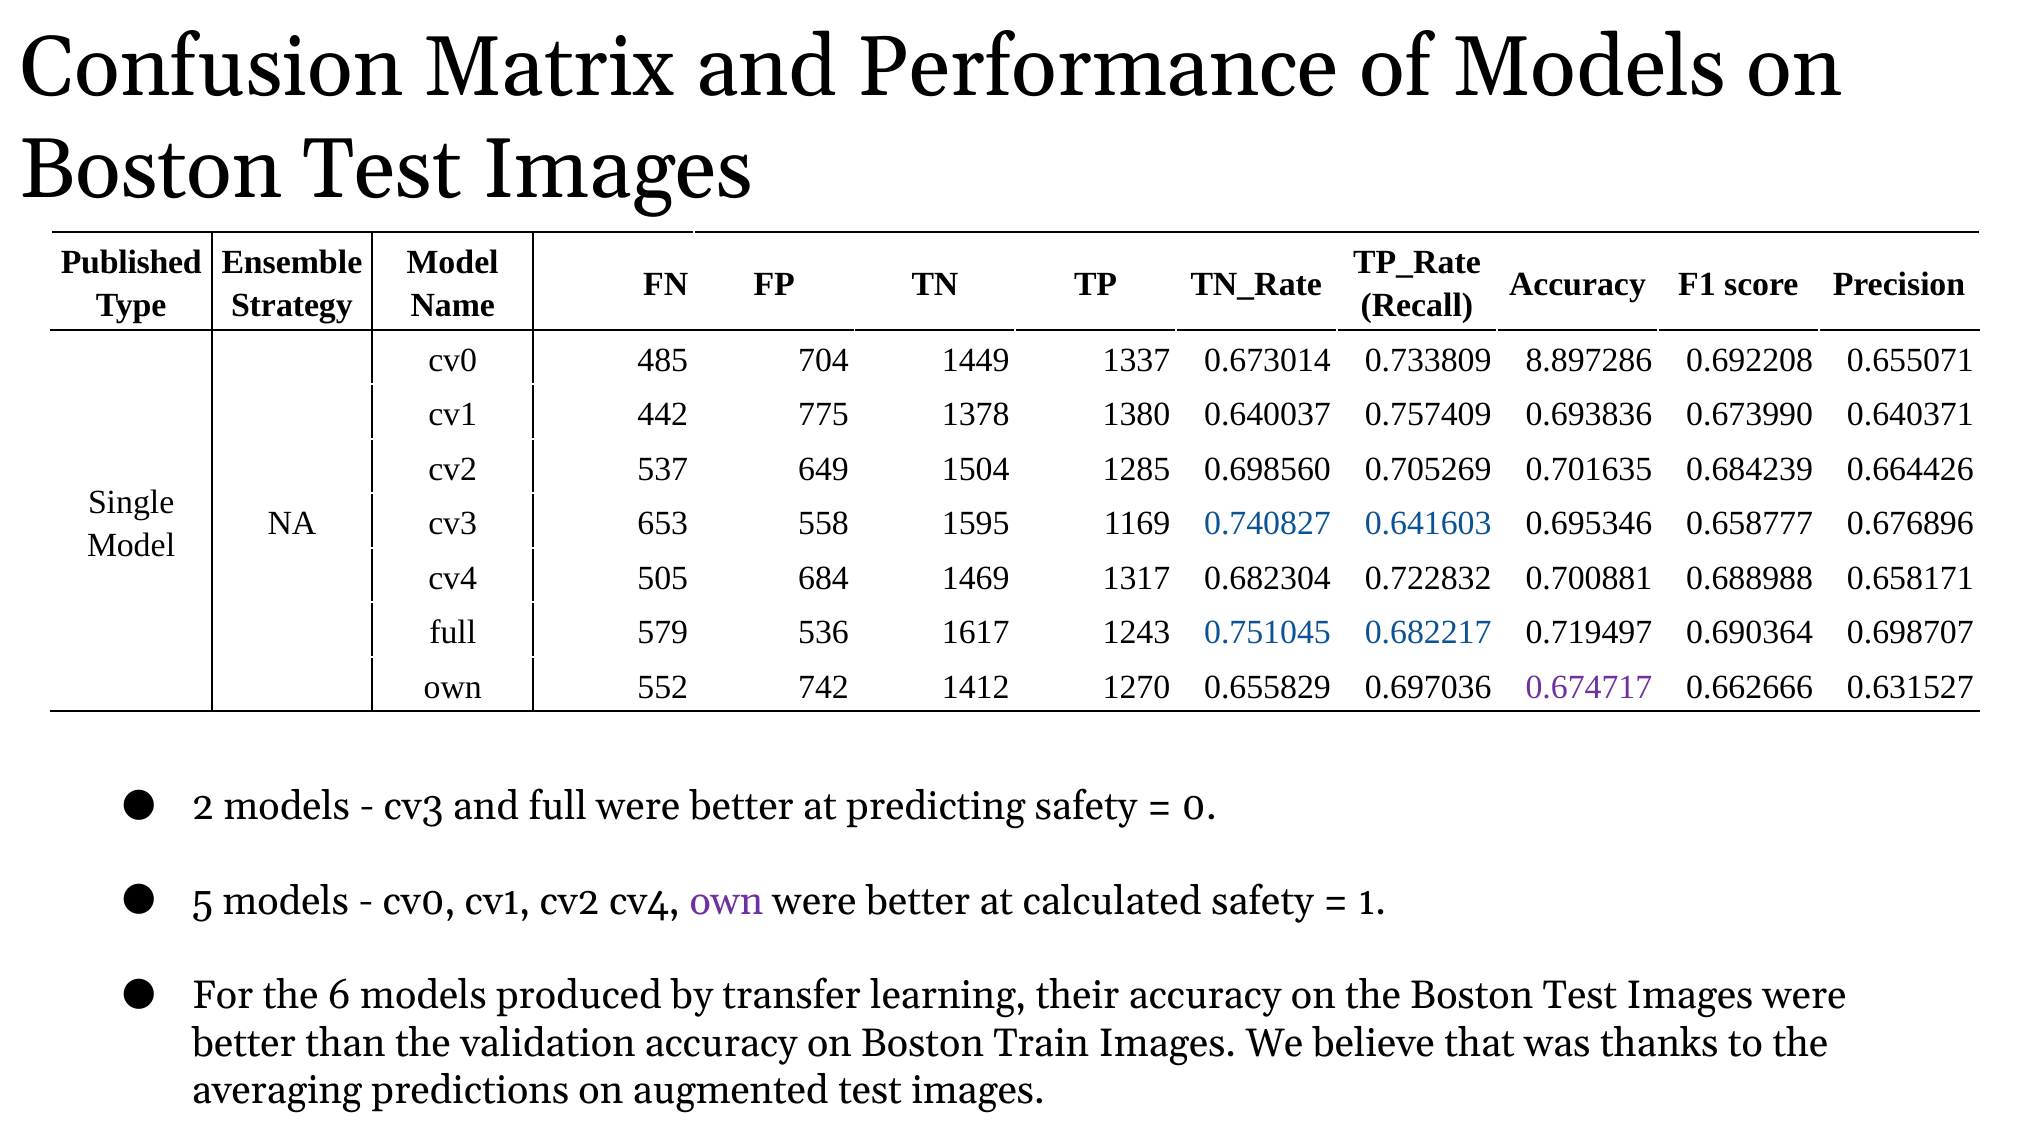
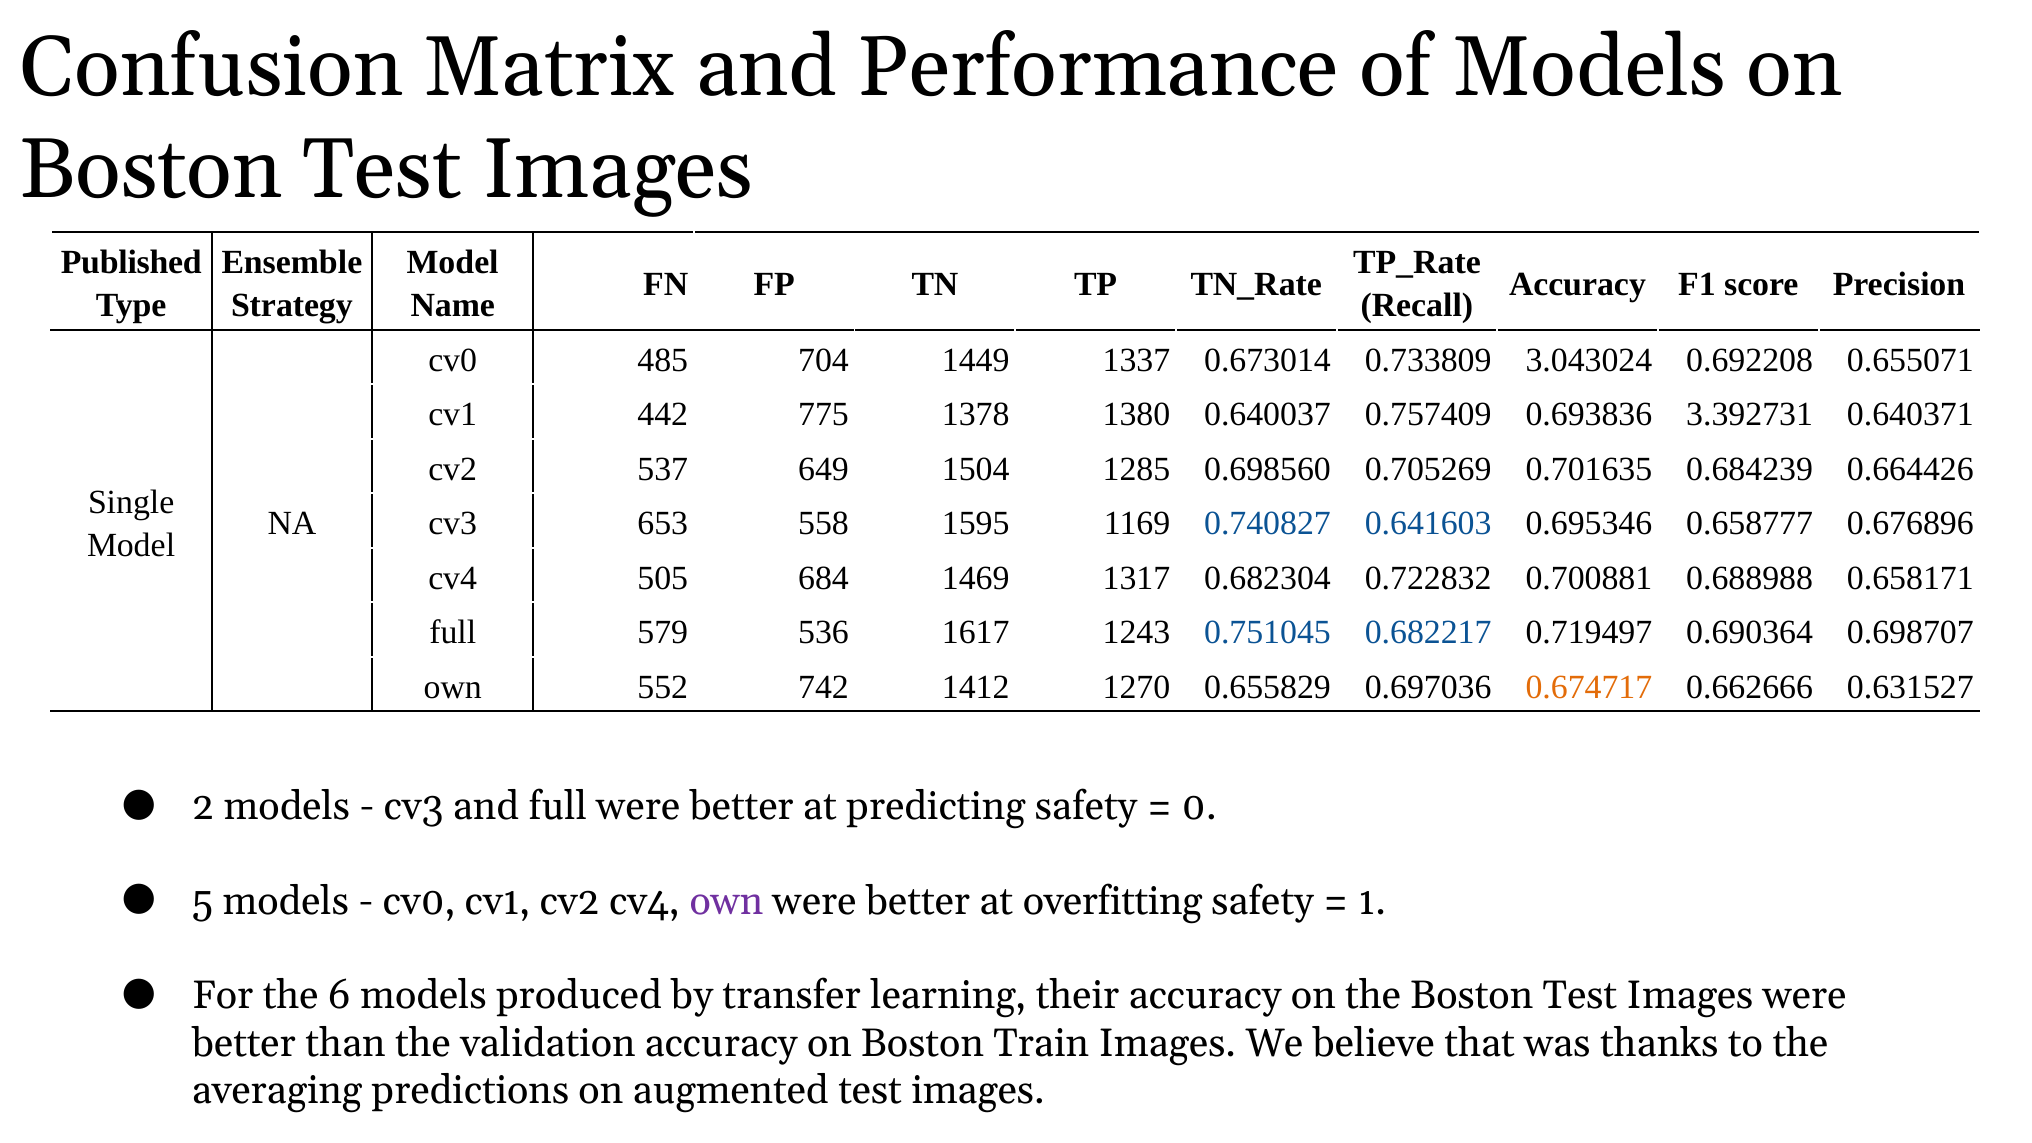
8.897286: 8.897286 -> 3.043024 (1589, 360)
0.673990: 0.673990 -> 3.392731 (1750, 415)
0.674717 colour: purple -> orange (1589, 687)
calculated: calculated -> overfitting (1113, 901)
